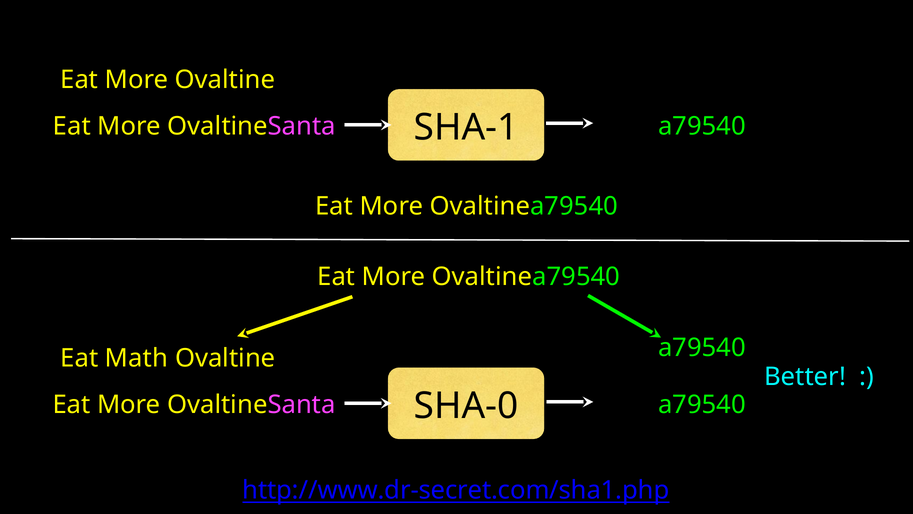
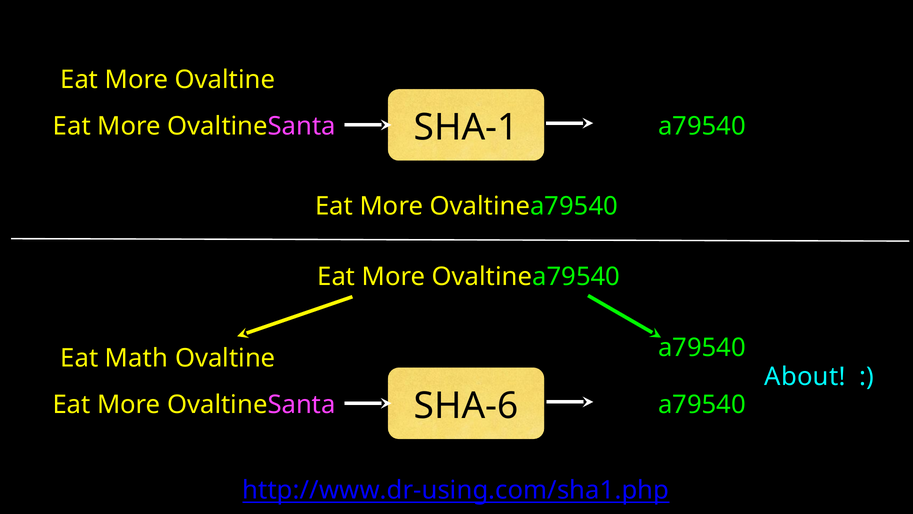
Better: Better -> About (805, 377)
SHA-0: SHA-0 -> SHA-6 (466, 406)
http://www.dr-secret.com/sha1.php: http://www.dr-secret.com/sha1.php -> http://www.dr-using.com/sha1.php (456, 490)
